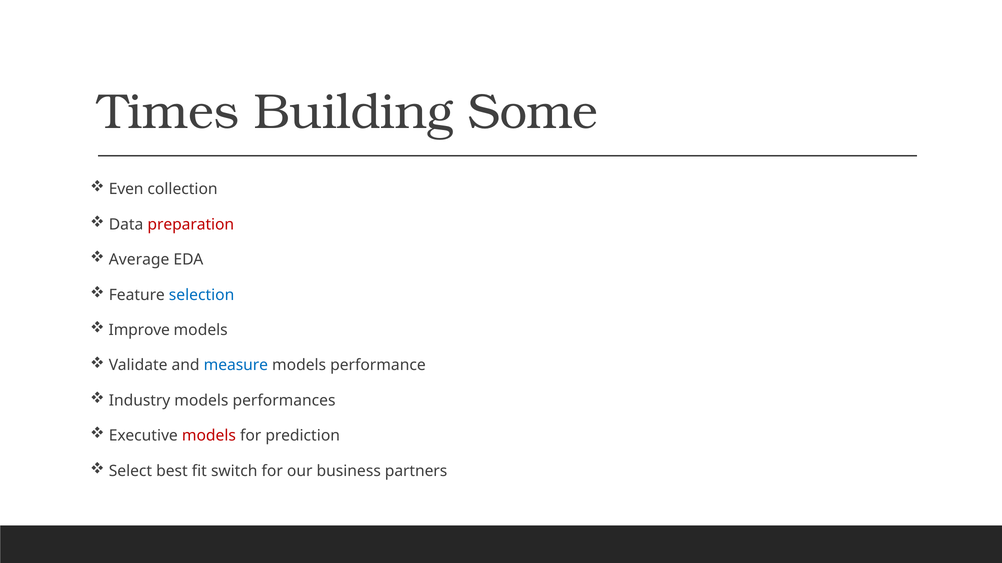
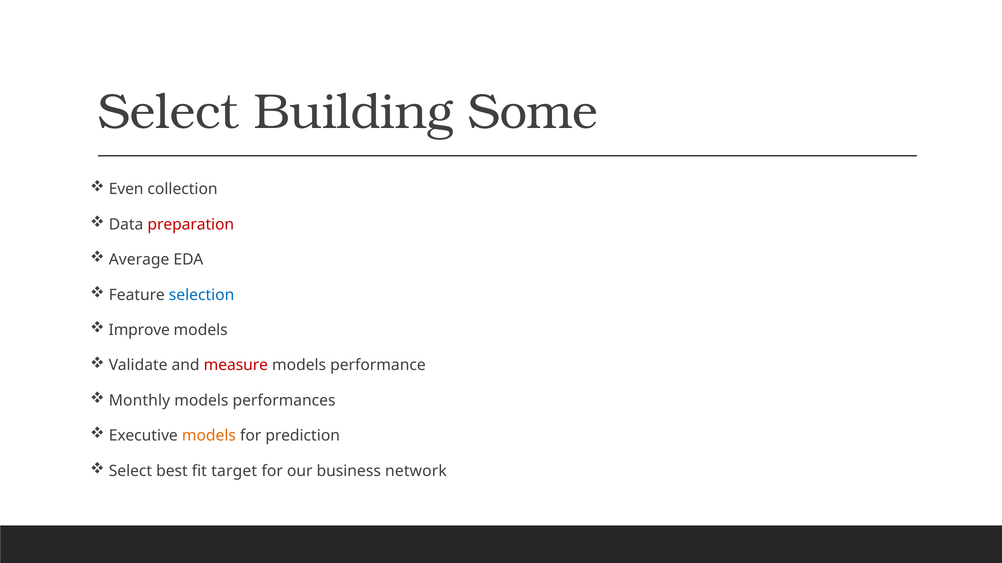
Times: Times -> Select (168, 112)
measure colour: blue -> red (236, 366)
Industry: Industry -> Monthly (139, 401)
models colour: red -> orange (209, 436)
switch: switch -> target (234, 472)
partners: partners -> network (416, 472)
